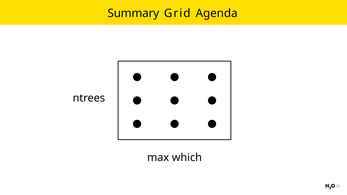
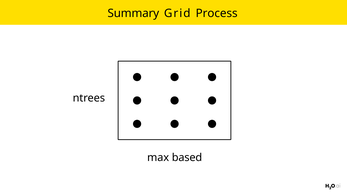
Agenda: Agenda -> Process (217, 13)
which: which -> based (187, 158)
